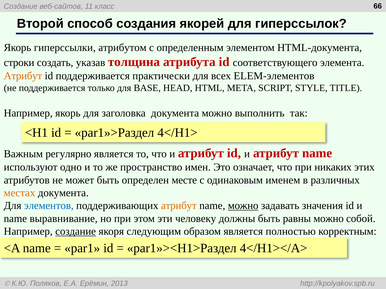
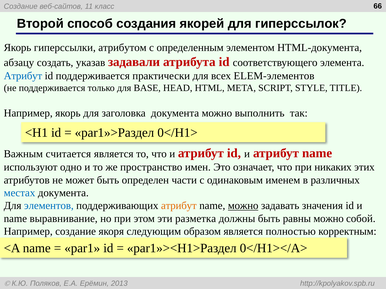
строки: строки -> абзацу (19, 63)
толщина: толщина -> задавали (134, 62)
Атрибут colour: orange -> blue (23, 76)
4</H1>: 4</H1> -> 0</H1> (177, 133)
регулярно: регулярно -> считается (68, 154)
месте: месте -> части (184, 180)
местах colour: orange -> blue (20, 193)
человеку: человеку -> разметка (196, 219)
создание underline: present -> none (76, 232)
4</H1></A>: 4</H1></A> -> 0</H1></A> (274, 249)
